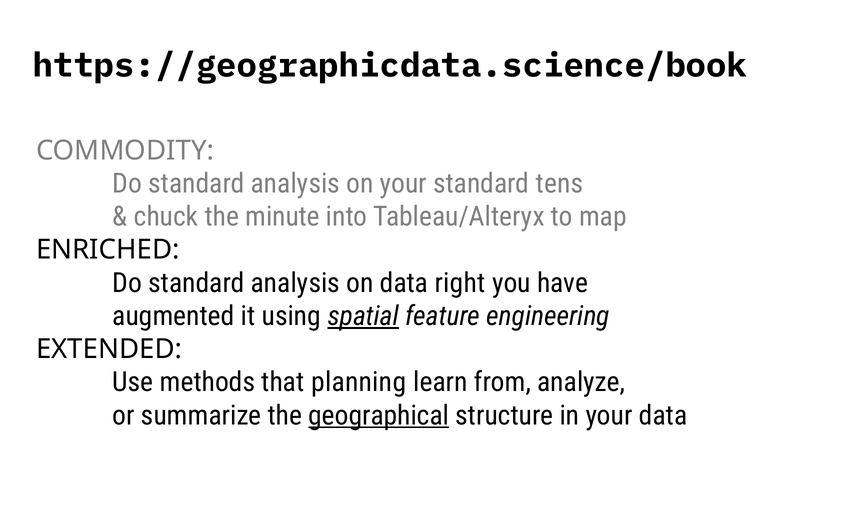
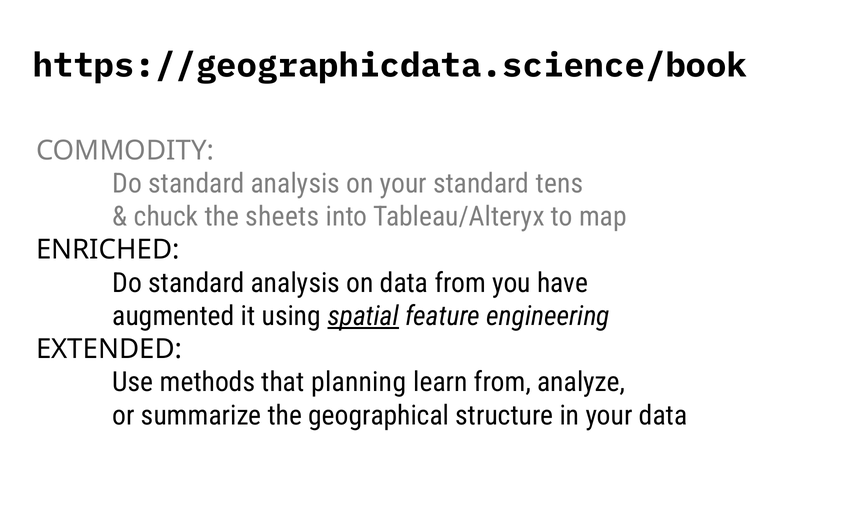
minute: minute -> sheets (282, 217)
data right: right -> from (460, 283)
geographical underline: present -> none (379, 415)
